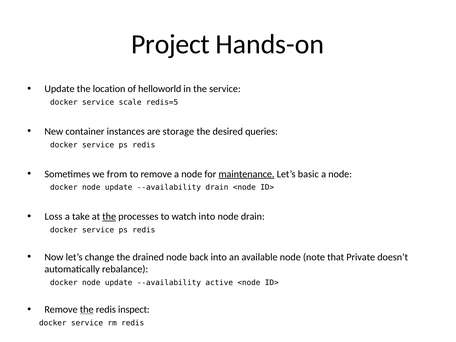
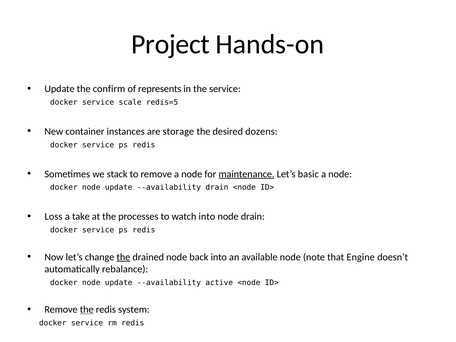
location: location -> confirm (109, 89)
helloworld: helloworld -> represents (160, 89)
queries: queries -> dozens (261, 131)
from: from -> stack (117, 174)
the underline: present -> none (109, 217)
the underline: none -> present (123, 257)
Private: Private -> Engine (361, 257)
inspect: inspect -> system (134, 310)
